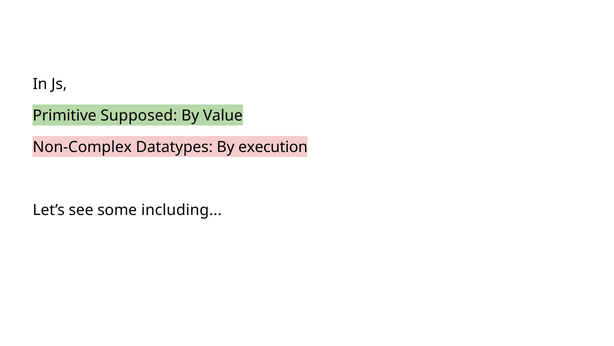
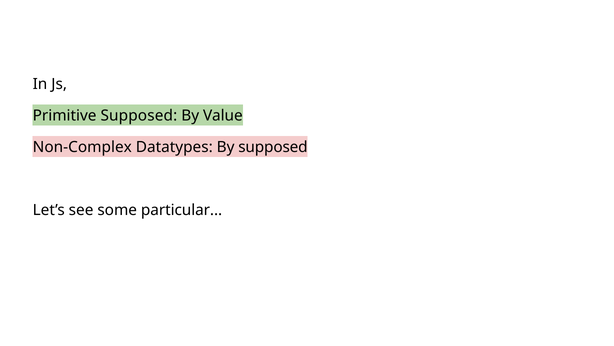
By execution: execution -> supposed (273, 147)
including: including -> particular (182, 210)
